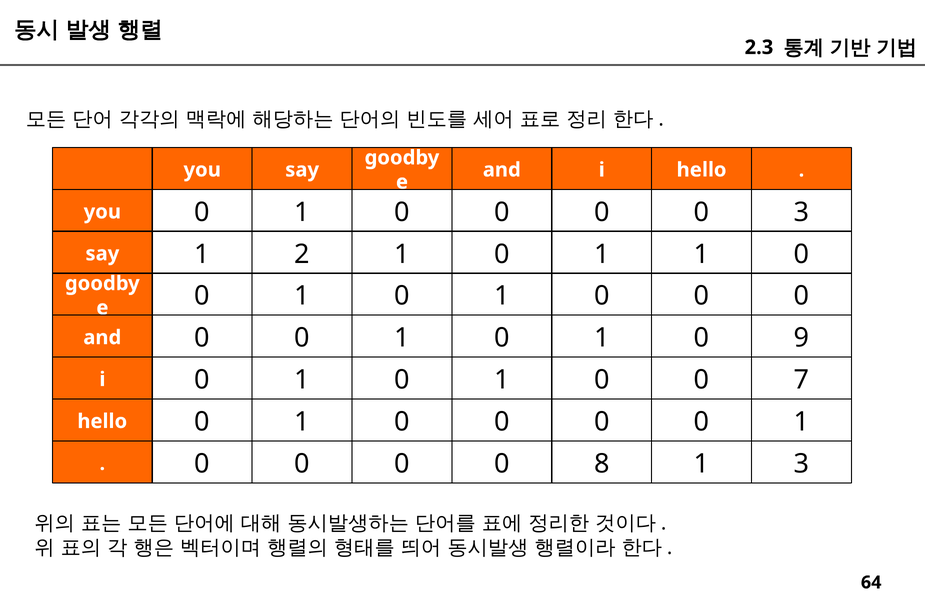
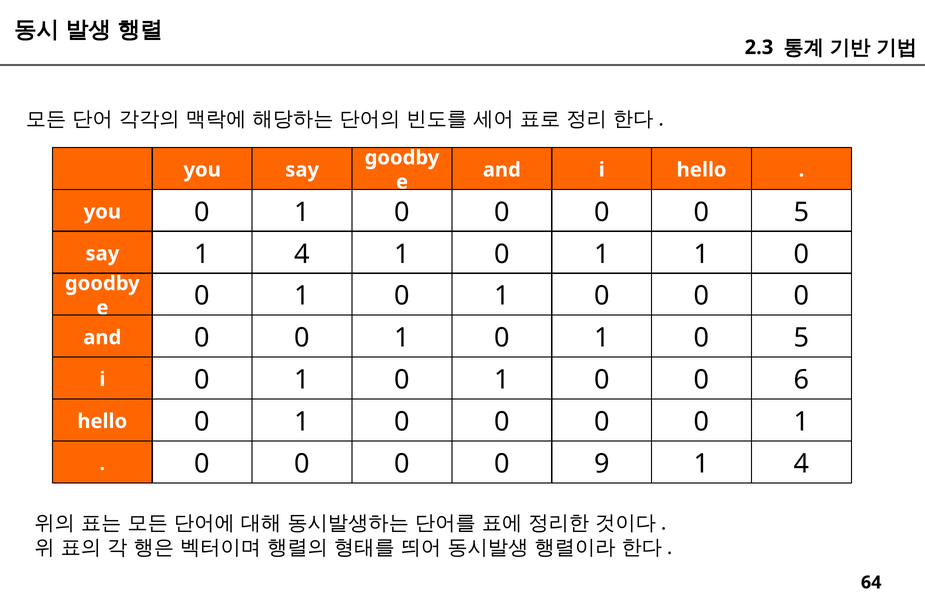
0 0 3: 3 -> 5 (802, 212)
say 1 2: 2 -> 4 (302, 254)
1 0 9: 9 -> 5 (802, 338)
7: 7 -> 6 (802, 380)
8: 8 -> 9 (602, 464)
3: 3 -> 4 (802, 464)
